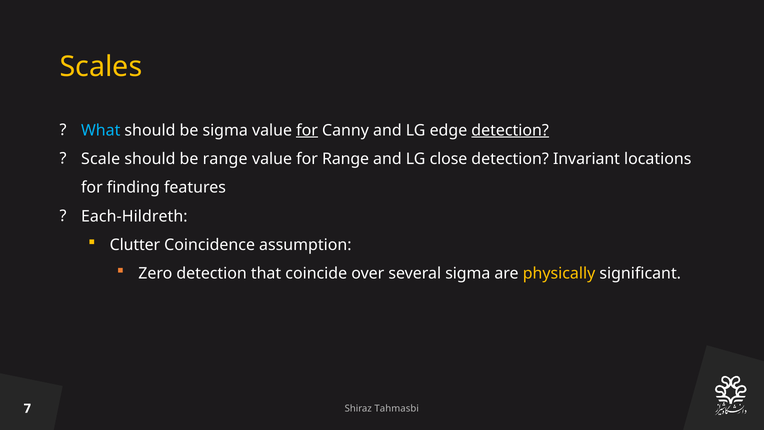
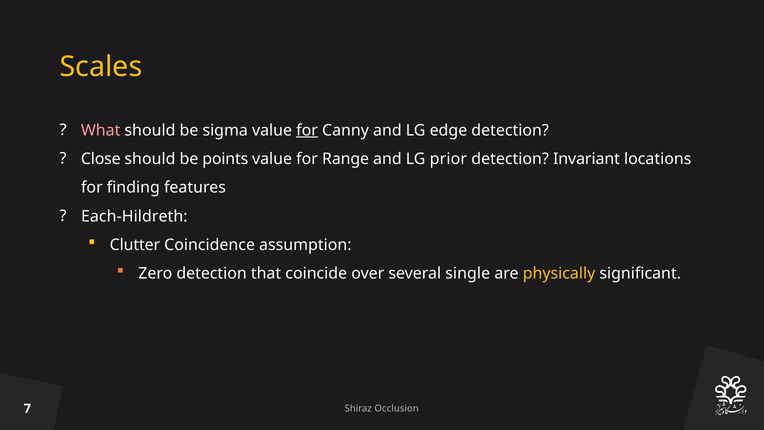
What colour: light blue -> pink (101, 130)
detection underline: present -> none (510, 130)
Scale: Scale -> Close (101, 159)
be range: range -> points (225, 159)
close: close -> prior (448, 159)
several sigma: sigma -> single (468, 273)
Tahmasbi: Tahmasbi -> Occlusion (397, 408)
